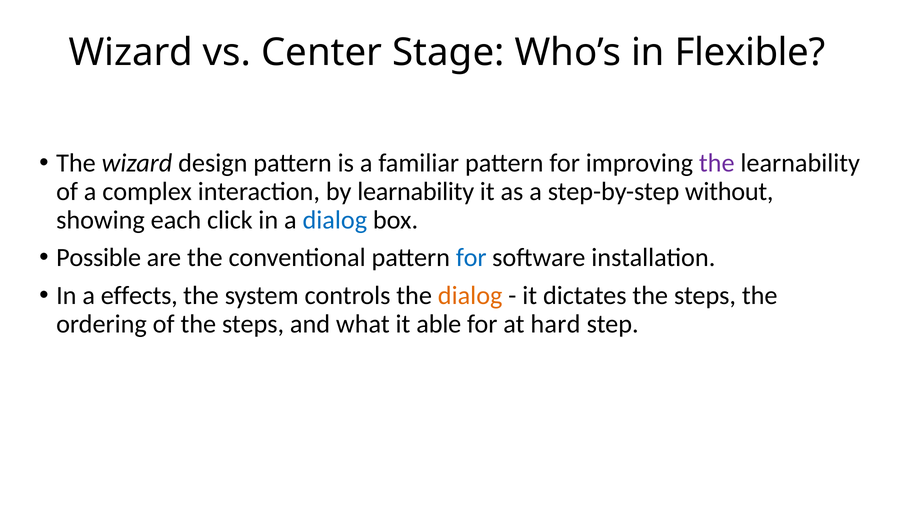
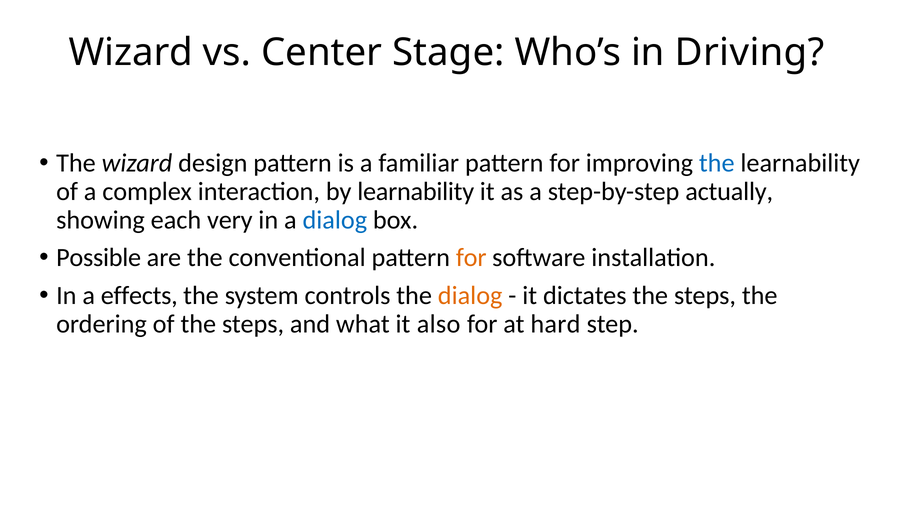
Flexible: Flexible -> Driving (750, 53)
the colour: purple -> blue (717, 163)
without: without -> actually (729, 192)
click: click -> very (230, 220)
for colour: blue -> orange (471, 258)
able: able -> also (439, 324)
